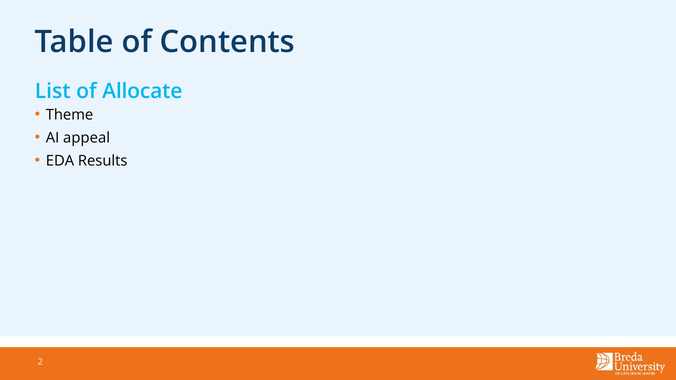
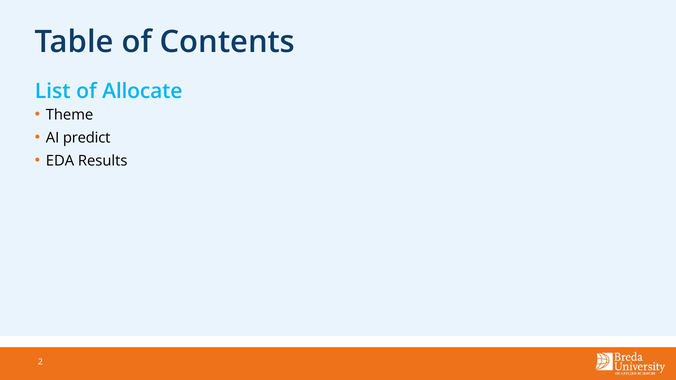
appeal: appeal -> predict (87, 138)
